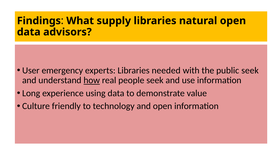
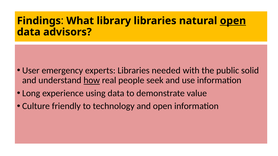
supply: supply -> library (114, 21)
open underline: none -> present (233, 21)
public seek: seek -> solid (250, 71)
